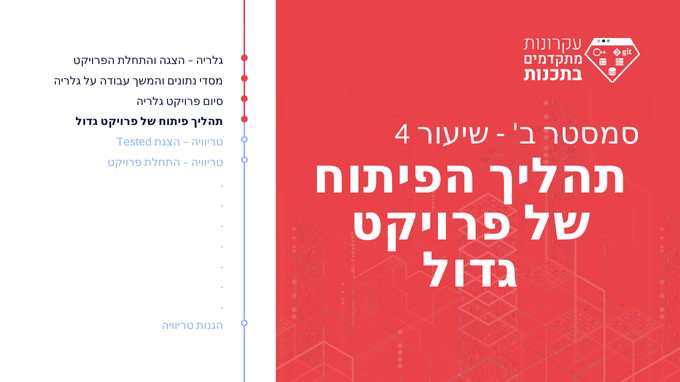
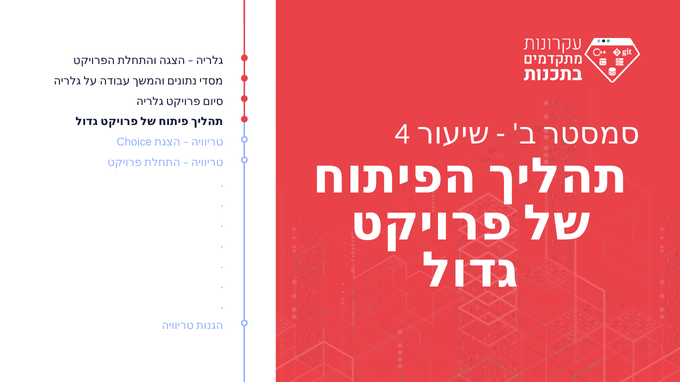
Tested: Tested -> Choice (134, 142)
